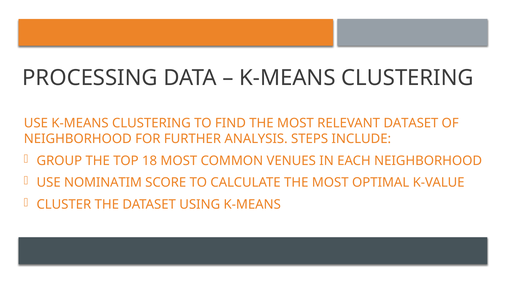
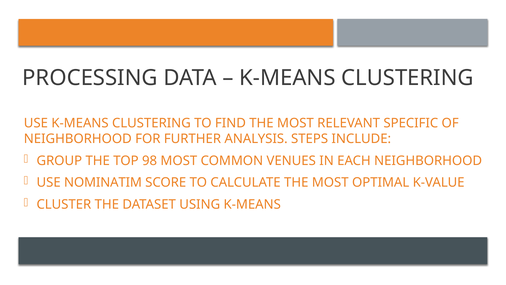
RELEVANT DATASET: DATASET -> SPECIFIC (411, 123)
18: 18 -> 98 (150, 161)
